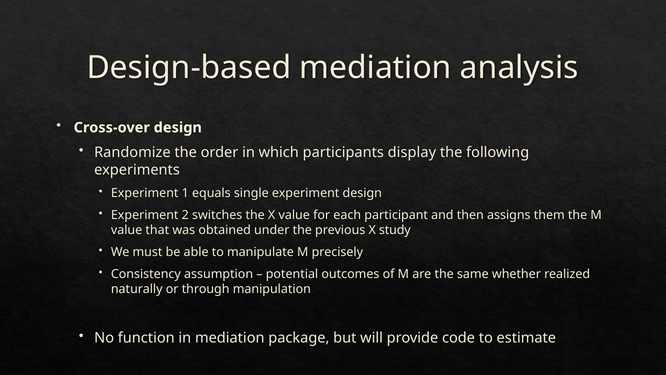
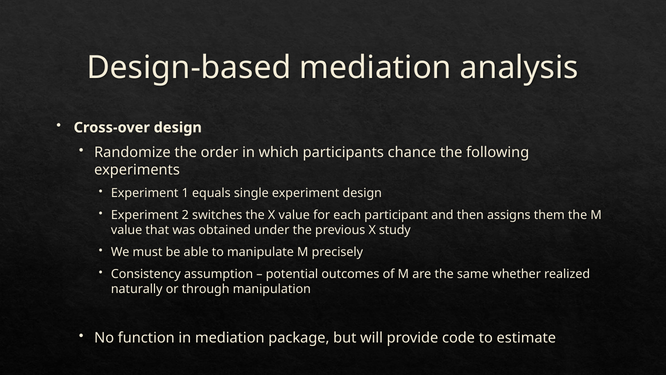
display: display -> chance (412, 152)
